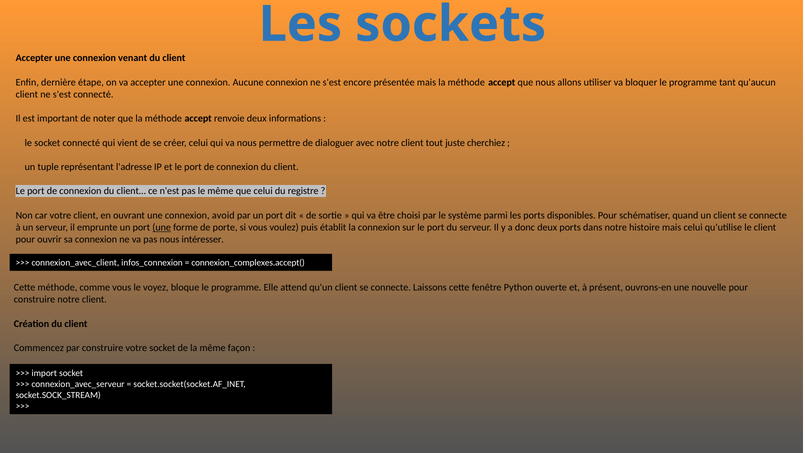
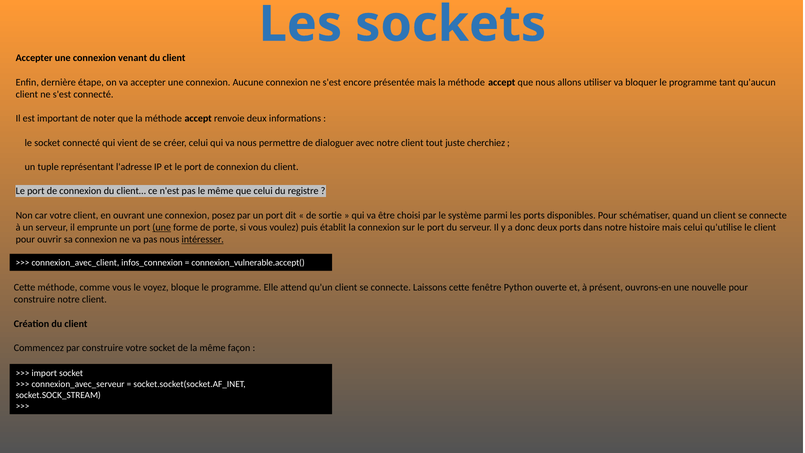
avoid: avoid -> posez (223, 215)
intéresser underline: none -> present (203, 239)
connexion_complexes.accept(: connexion_complexes.accept( -> connexion_vulnerable.accept( (248, 263)
